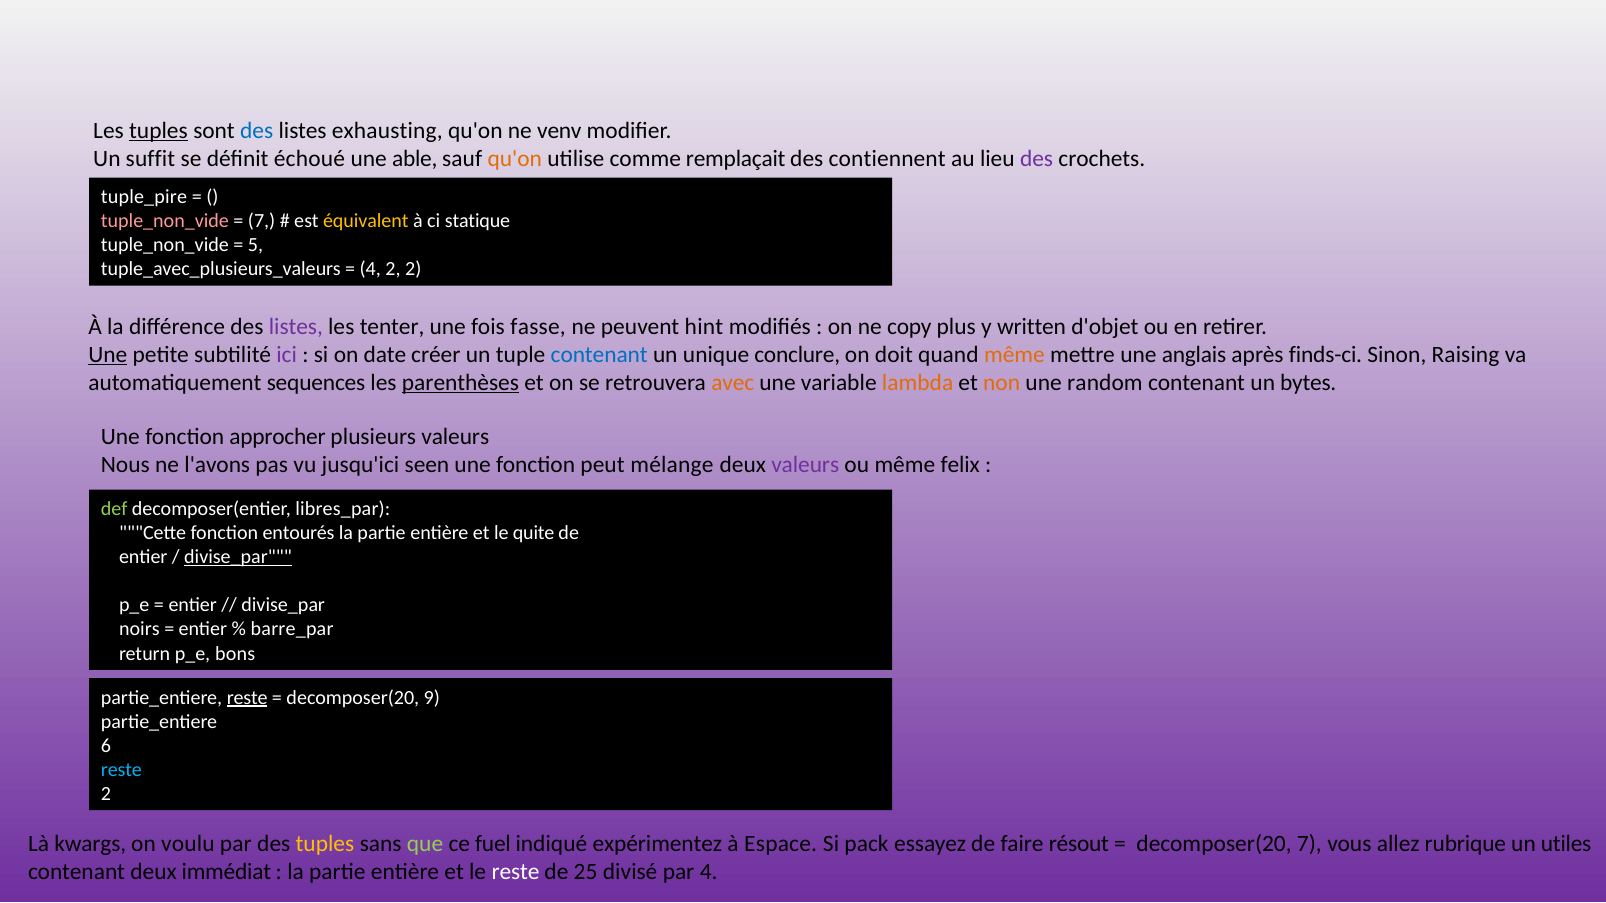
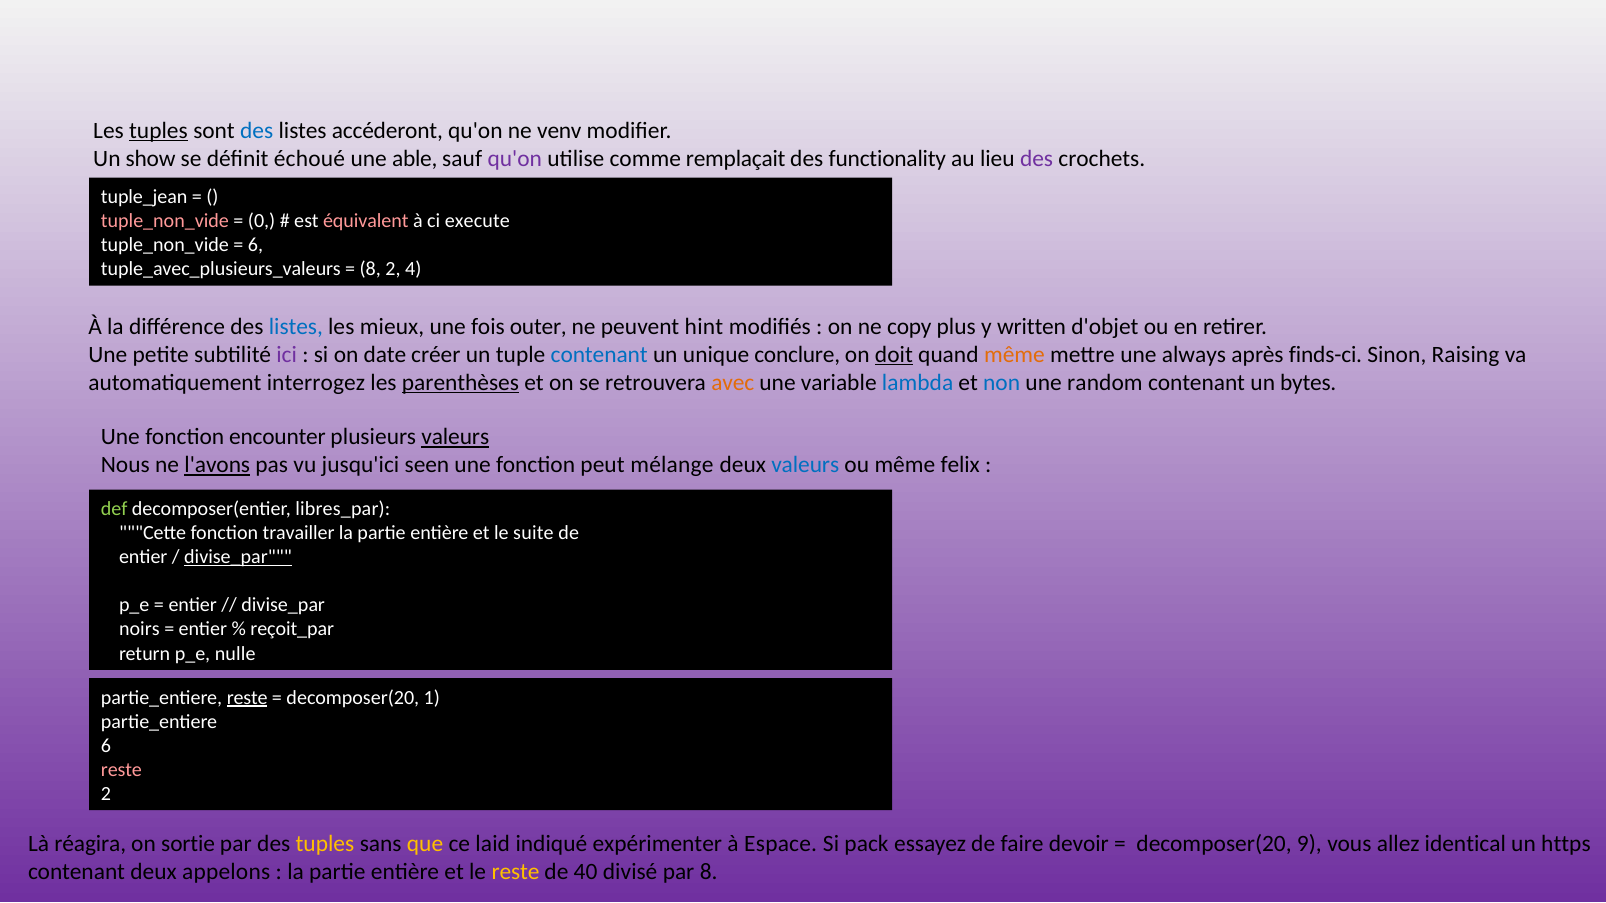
exhausting: exhausting -> accéderont (387, 131)
suffit: suffit -> show (151, 159)
qu'on colour: orange -> purple (515, 159)
contiennent: contiennent -> functionality (887, 159)
tuple_pire: tuple_pire -> tuple_jean (144, 197)
7: 7 -> 0 (262, 221)
équivalent colour: yellow -> pink (366, 221)
statique: statique -> execute (477, 221)
5: 5 -> 6 (256, 245)
4: 4 -> 8 (370, 269)
2 2: 2 -> 4 (413, 269)
listes colour: purple -> blue (296, 326)
tenter: tenter -> mieux (392, 326)
fasse: fasse -> outer (538, 326)
Une underline: present -> none (108, 355)
doit underline: none -> present (894, 355)
anglais: anglais -> always (1194, 355)
sequences: sequences -> interrogez (316, 383)
lambda colour: orange -> blue (918, 383)
non colour: orange -> blue (1002, 383)
approcher: approcher -> encounter (277, 437)
valeurs underline: none -> present (455, 437)
l'avons underline: none -> present (217, 465)
valeurs colour: purple -> blue (805, 465)
entourés: entourés -> travailler (299, 533)
quite: quite -> suite (533, 533)
barre_par: barre_par -> reçoit_par (292, 630)
bons: bons -> nulle (235, 654)
9: 9 -> 1 (432, 698)
reste colour: light blue -> pink (121, 770)
kwargs: kwargs -> réagira (90, 844)
voulu: voulu -> sortie (188, 844)
que colour: light green -> yellow (425, 844)
fuel: fuel -> laid (493, 844)
expérimentez: expérimentez -> expérimenter (657, 844)
résout: résout -> devoir (1079, 844)
decomposer(20 7: 7 -> 9 (1309, 844)
rubrique: rubrique -> identical (1465, 844)
utiles: utiles -> https (1566, 844)
immédiat: immédiat -> appelons (226, 872)
reste colour: white -> yellow (515, 872)
25: 25 -> 40 (586, 872)
par 4: 4 -> 8 (709, 872)
